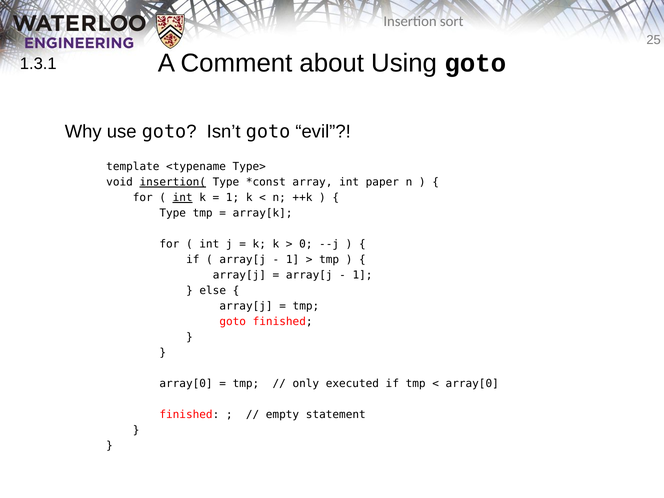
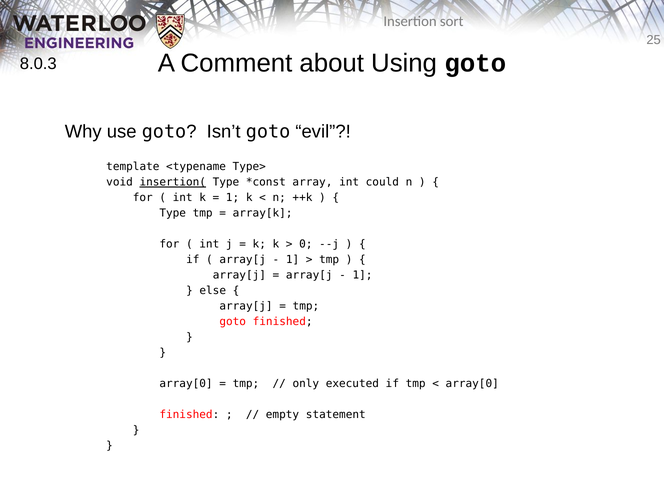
1.3.1: 1.3.1 -> 8.0.3 (38, 64)
paper: paper -> could (382, 182)
int underline: present -> none (183, 198)
